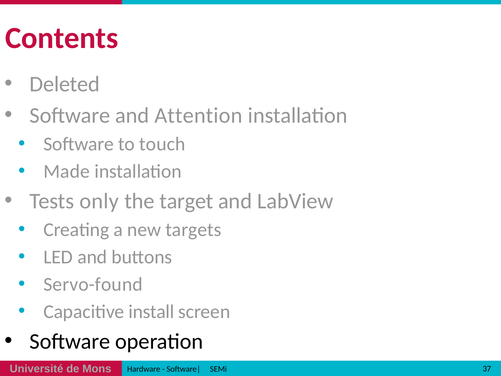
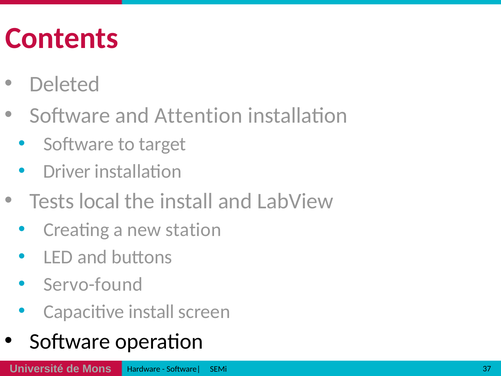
touch: touch -> target (163, 144)
Made: Made -> Driver (67, 171)
only: only -> local (99, 201)
the target: target -> install (186, 201)
targets: targets -> station (193, 230)
